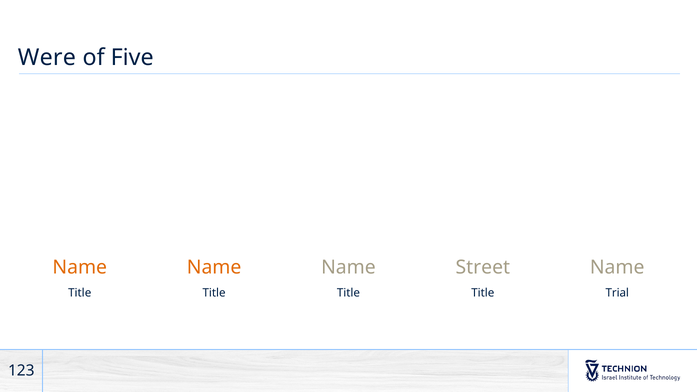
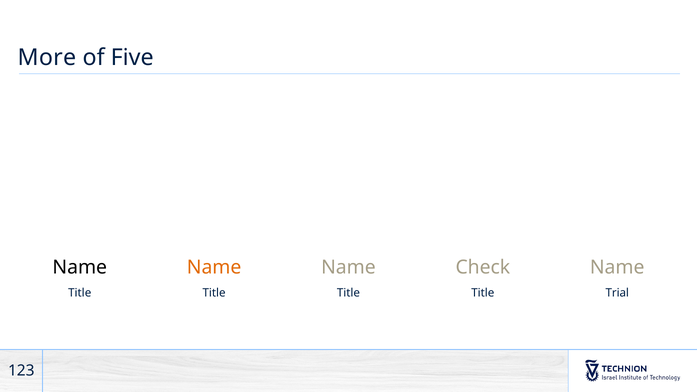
Were: Were -> More (47, 57)
Name colour: orange -> black (80, 267)
Street: Street -> Check (483, 267)
